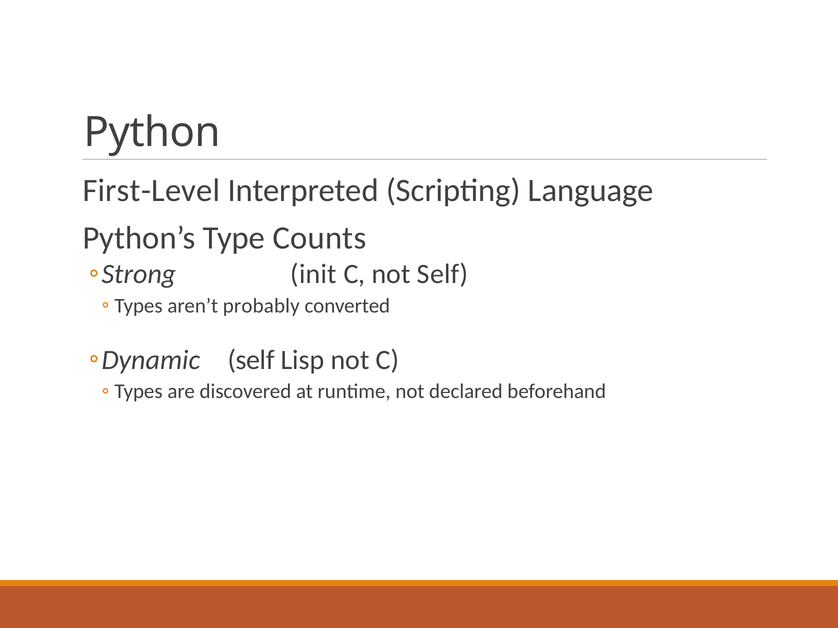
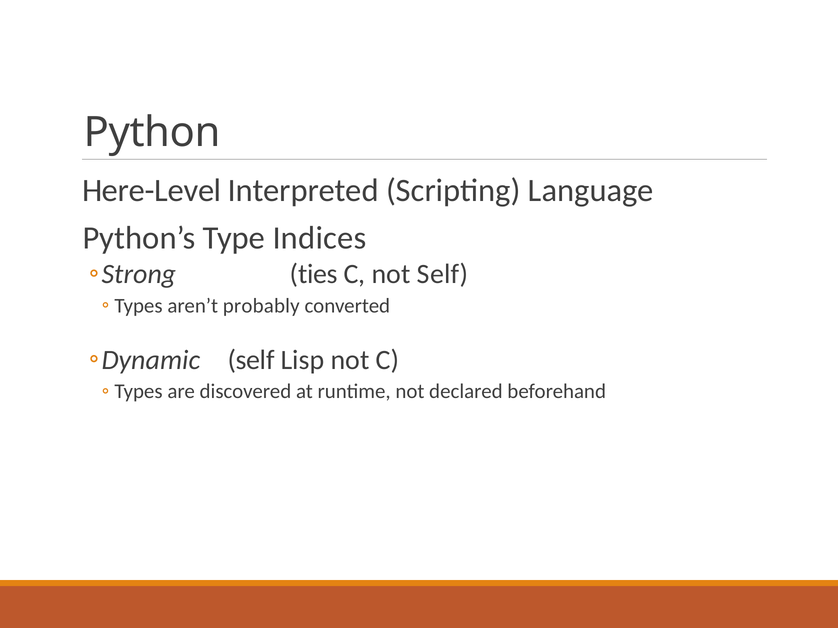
First-Level: First-Level -> Here-Level (152, 191)
Counts: Counts -> Indices (319, 238)
init: init -> ties (314, 274)
